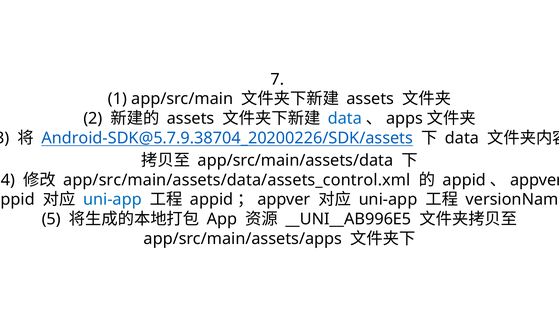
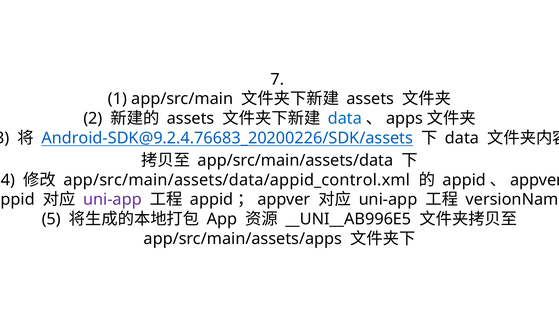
Android-SDK@5.7.9.38704_20200226/SDK/assets: Android-SDK@5.7.9.38704_20200226/SDK/assets -> Android-SDK@9.2.4.76683_20200226/SDK/assets (227, 138)
app/src/main/assets/data/assets_control.xml: app/src/main/assets/data/assets_control.xml -> app/src/main/assets/data/appid_control.xml (237, 180)
uni-app colour: blue -> purple (112, 199)
